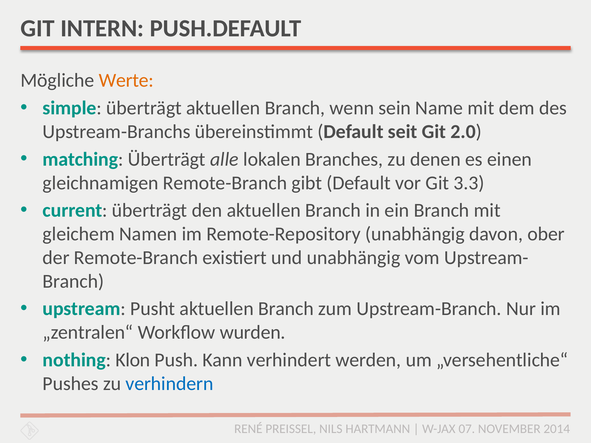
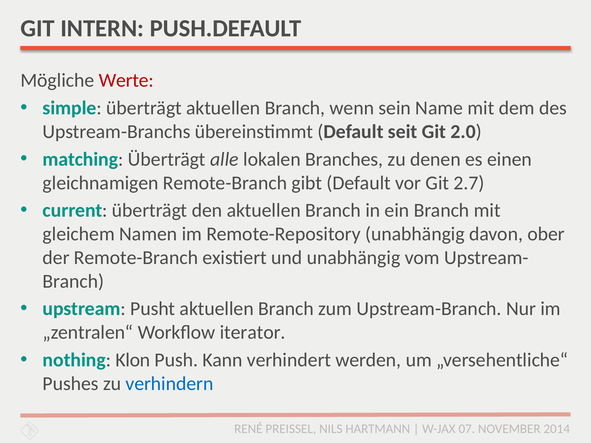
Werte colour: orange -> red (126, 81)
3.3: 3.3 -> 2.7 (469, 183)
wurden: wurden -> iterator (253, 333)
